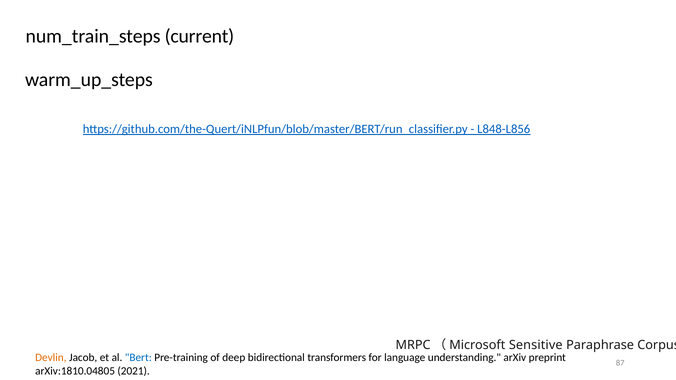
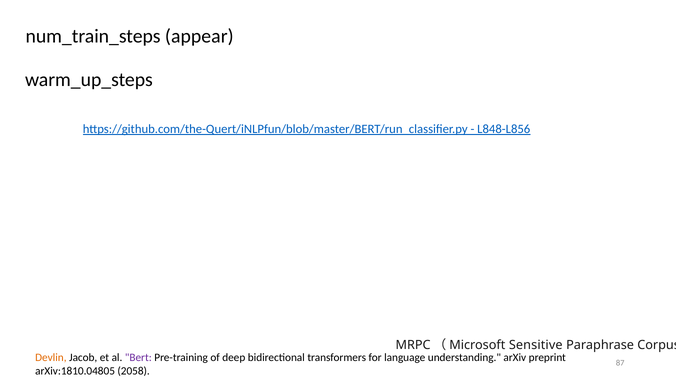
current: current -> appear (199, 36)
Bert colour: blue -> purple (138, 358)
2021: 2021 -> 2058 (134, 371)
